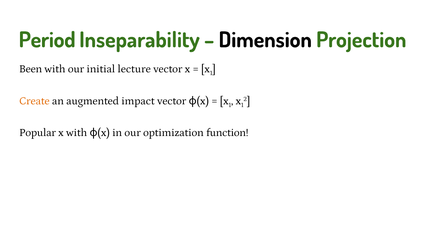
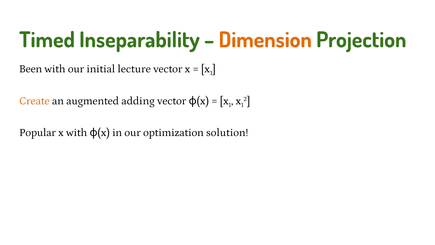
Period: Period -> Timed (47, 40)
Dimension colour: black -> orange (265, 40)
impact: impact -> adding (138, 101)
function: function -> solution (227, 132)
